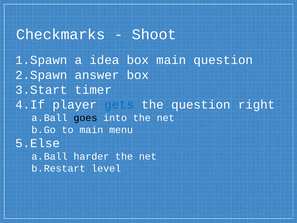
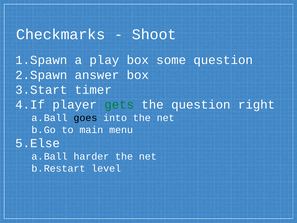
idea: idea -> play (104, 60)
box main: main -> some (171, 60)
gets colour: blue -> green (119, 105)
